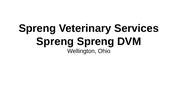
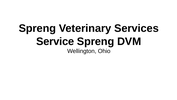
Spreng: Spreng -> Service (55, 41)
